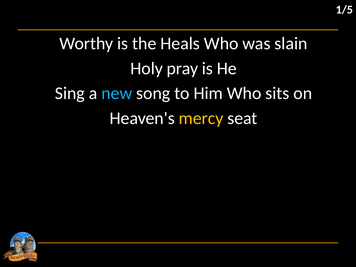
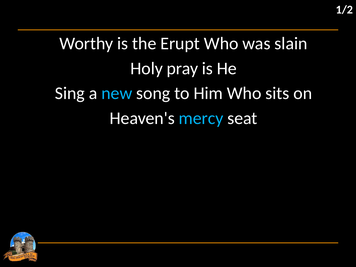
1/5: 1/5 -> 1/2 (344, 10)
Heals: Heals -> Erupt (180, 43)
mercy colour: yellow -> light blue (201, 118)
